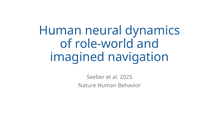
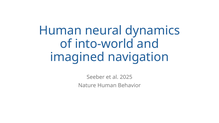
role-world: role-world -> into-world (104, 44)
